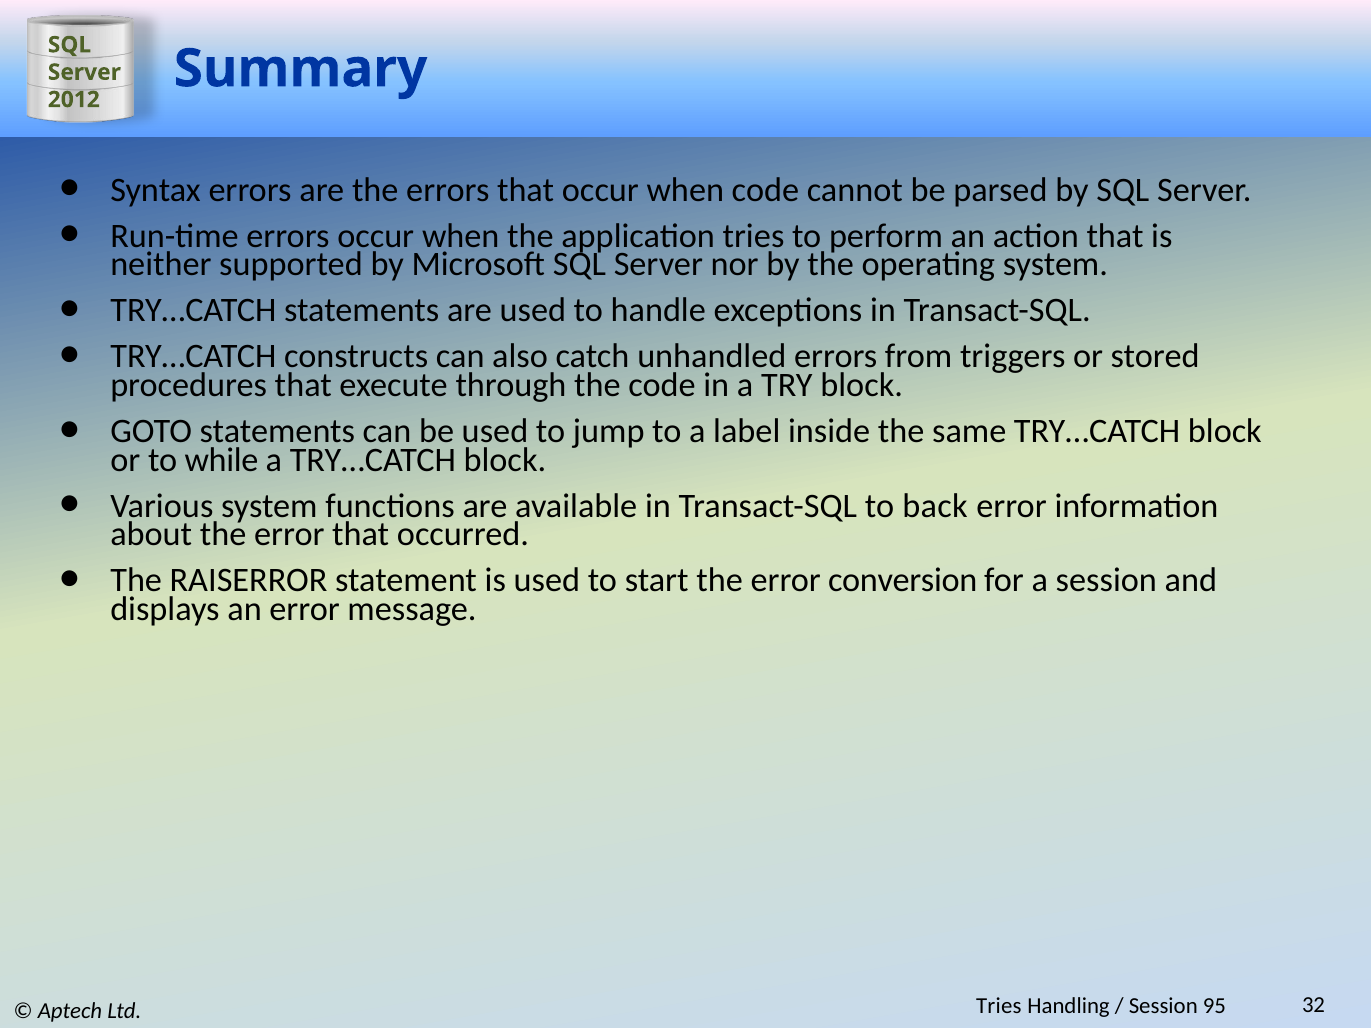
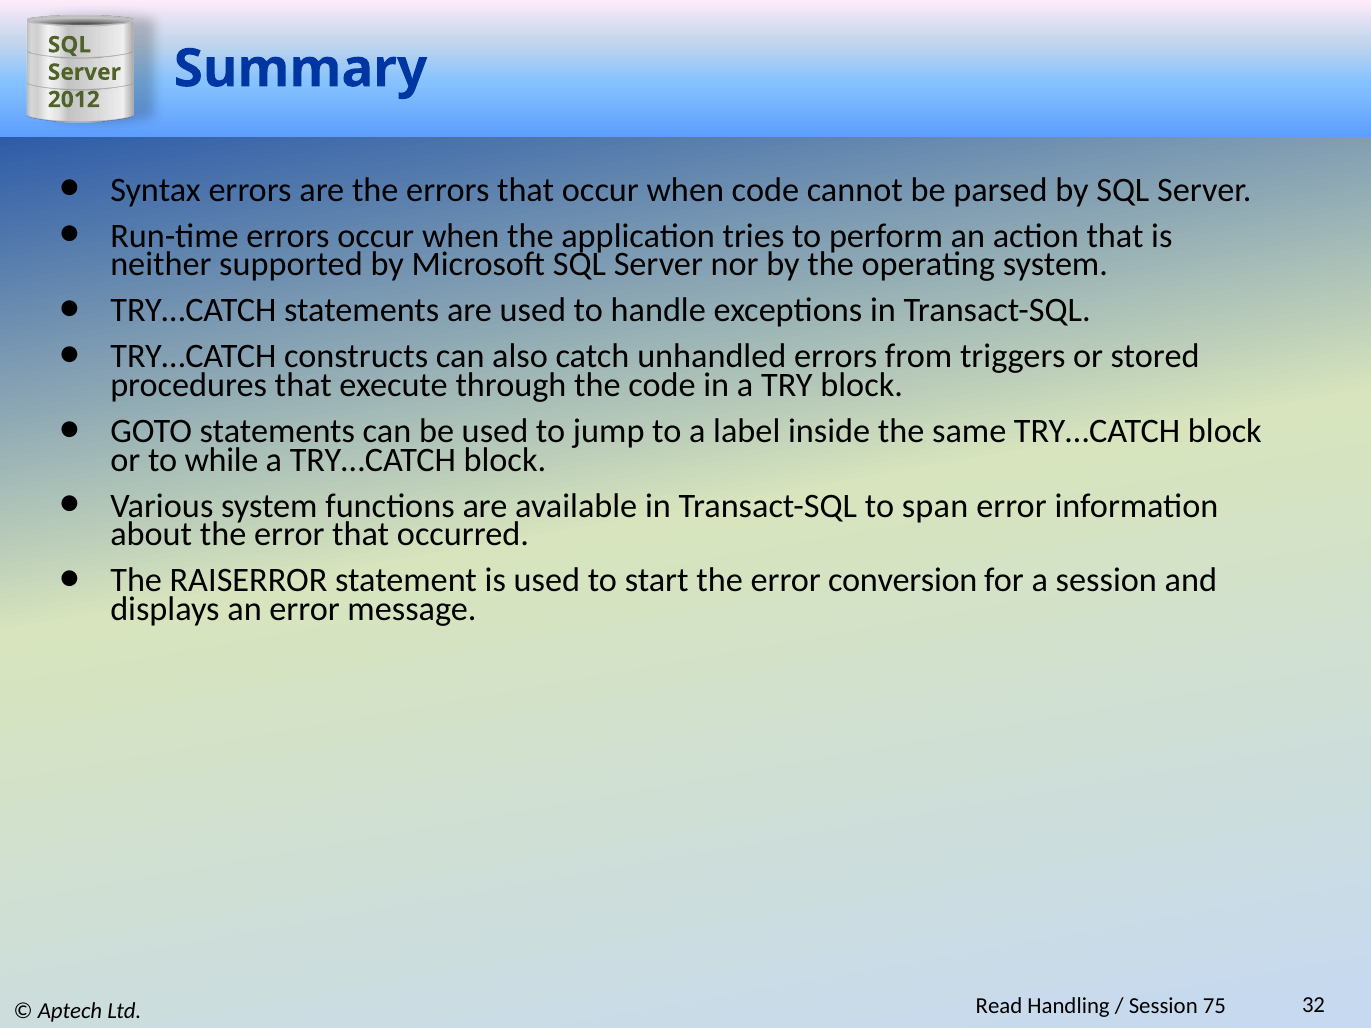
back: back -> span (935, 506)
Tries: Tries -> Read (999, 1006)
95: 95 -> 75 (1214, 1006)
